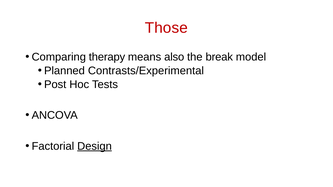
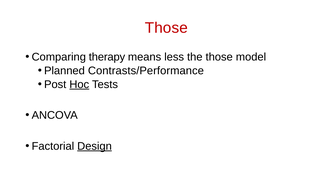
also: also -> less (174, 57)
the break: break -> those (219, 57)
Contrasts/Experimental: Contrasts/Experimental -> Contrasts/Performance (146, 71)
Hoc underline: none -> present (79, 84)
